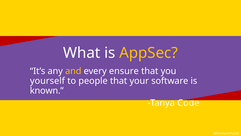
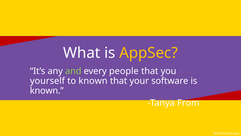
and colour: yellow -> light green (73, 71)
ensure: ensure -> people (124, 71)
to people: people -> known (93, 81)
Code: Code -> From (188, 103)
